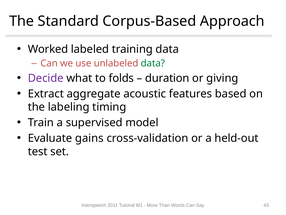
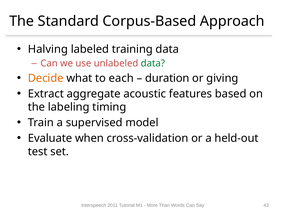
Worked: Worked -> Halving (48, 49)
Decide colour: purple -> orange (46, 78)
folds: folds -> each (121, 78)
gains: gains -> when (89, 138)
